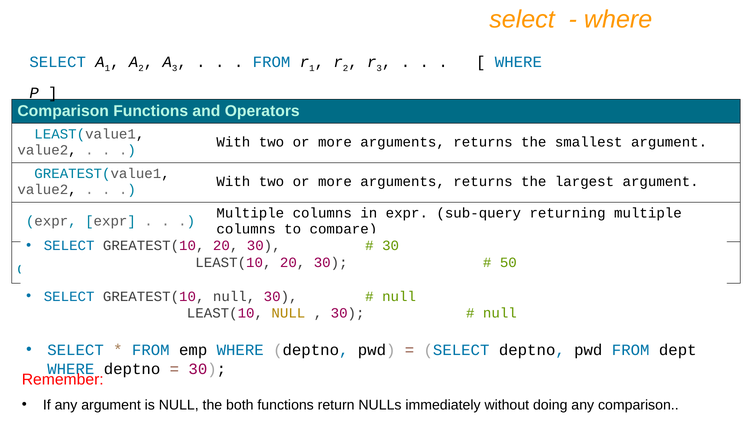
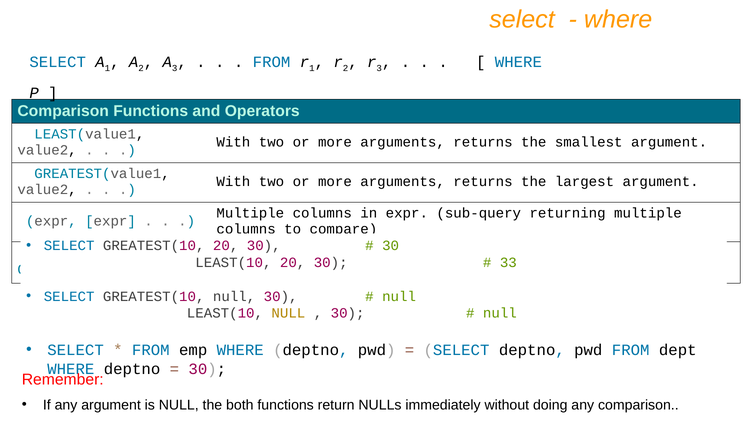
50: 50 -> 33 (508, 263)
